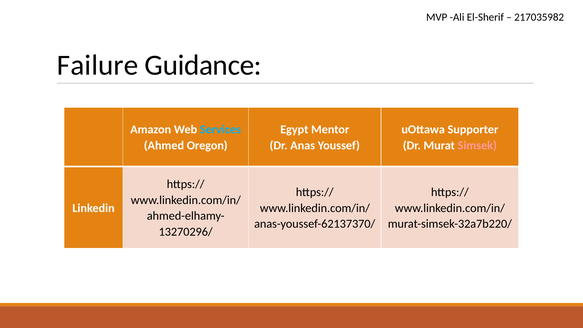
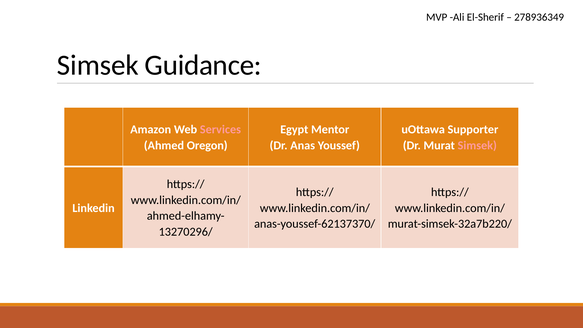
217035982: 217035982 -> 278936349 (539, 17)
Failure: Failure -> Simsek (98, 65)
Services colour: light blue -> pink (220, 130)
